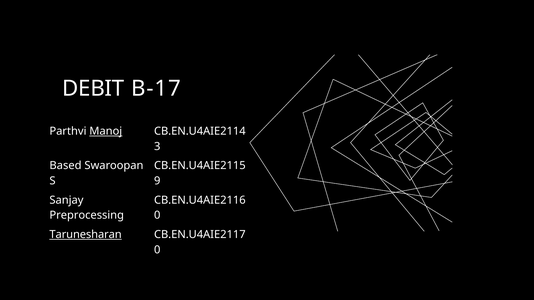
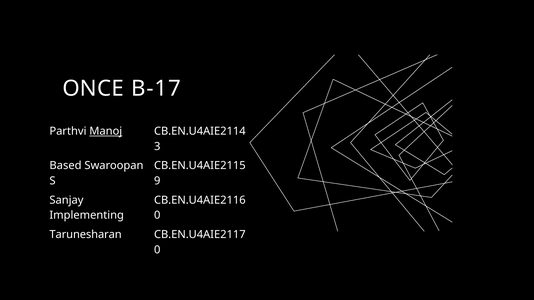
DEBIT: DEBIT -> ONCE (93, 89)
Preprocessing: Preprocessing -> Implementing (87, 216)
Tarunesharan underline: present -> none (86, 235)
